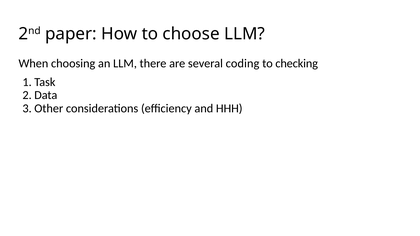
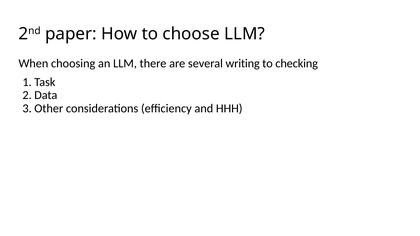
coding: coding -> writing (243, 64)
